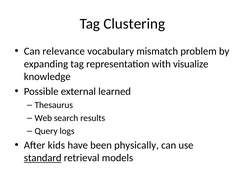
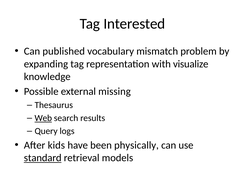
Clustering: Clustering -> Interested (134, 24)
relevance: relevance -> published (64, 51)
learned: learned -> missing (115, 91)
Web underline: none -> present (43, 118)
